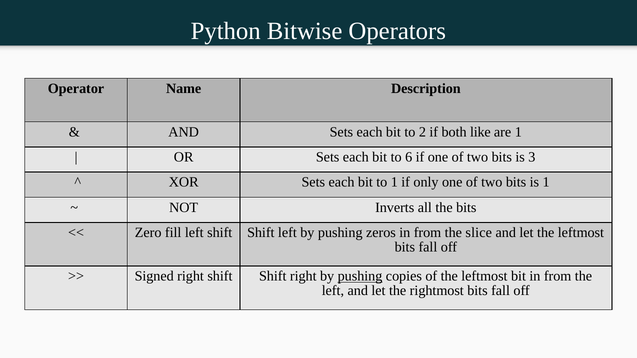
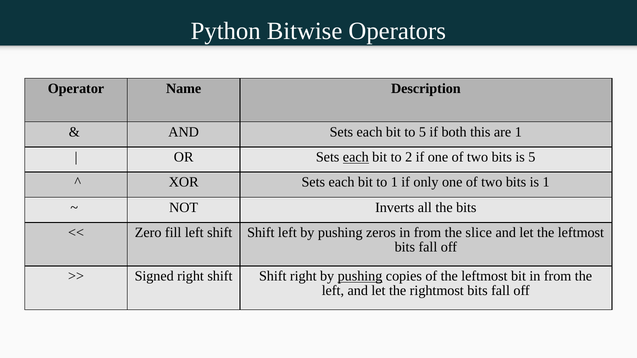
to 2: 2 -> 5 (422, 132)
like: like -> this (480, 132)
each underline: none -> present (356, 157)
6: 6 -> 2 (409, 157)
is 3: 3 -> 5 (532, 157)
